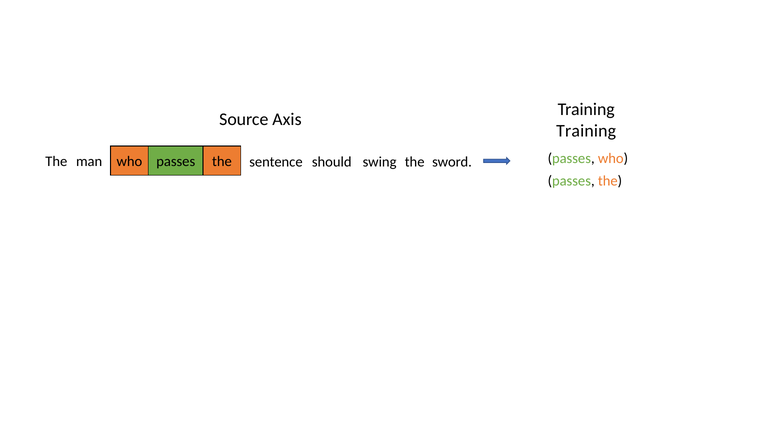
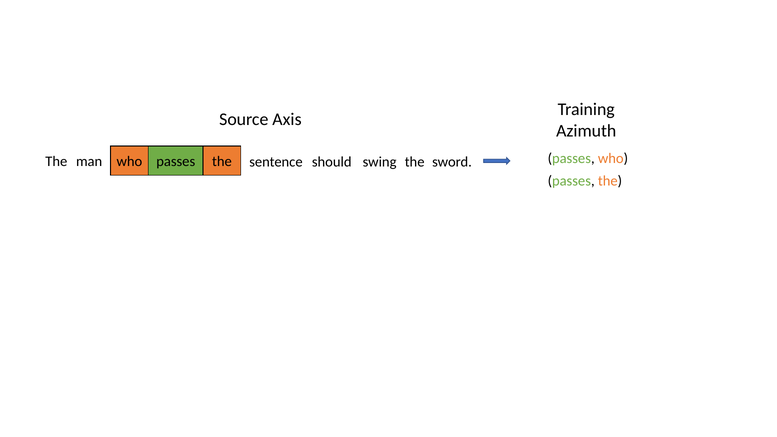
Training: Training -> Azimuth (586, 131)
